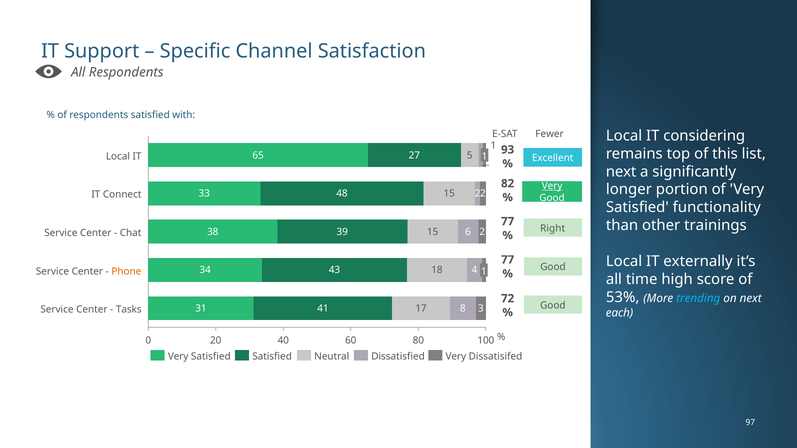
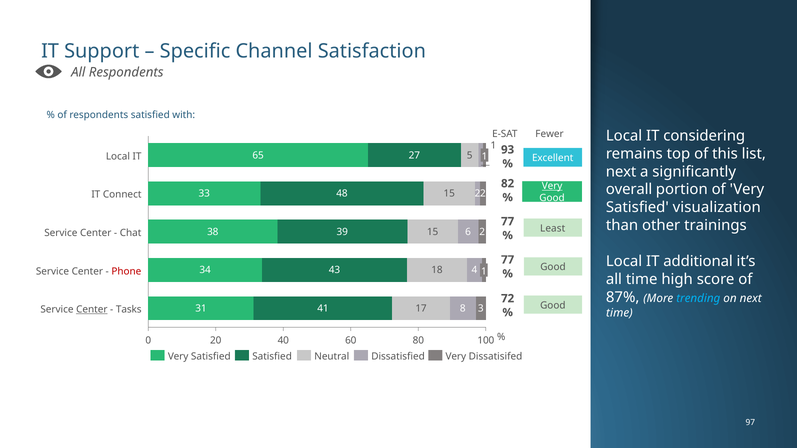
longer: longer -> overall (629, 190)
functionality: functionality -> visualization (717, 208)
Right: Right -> Least (553, 228)
externally: externally -> additional (698, 261)
Phone colour: orange -> red (126, 272)
53%: 53% -> 87% (623, 297)
Center underline: none -> present (92, 310)
each: each -> time (619, 313)
